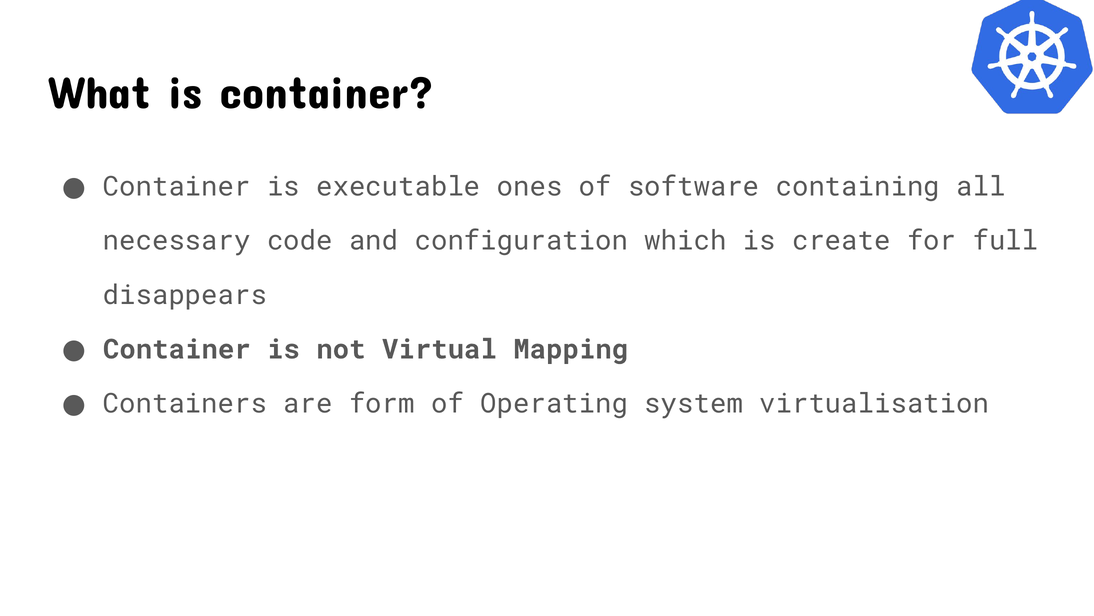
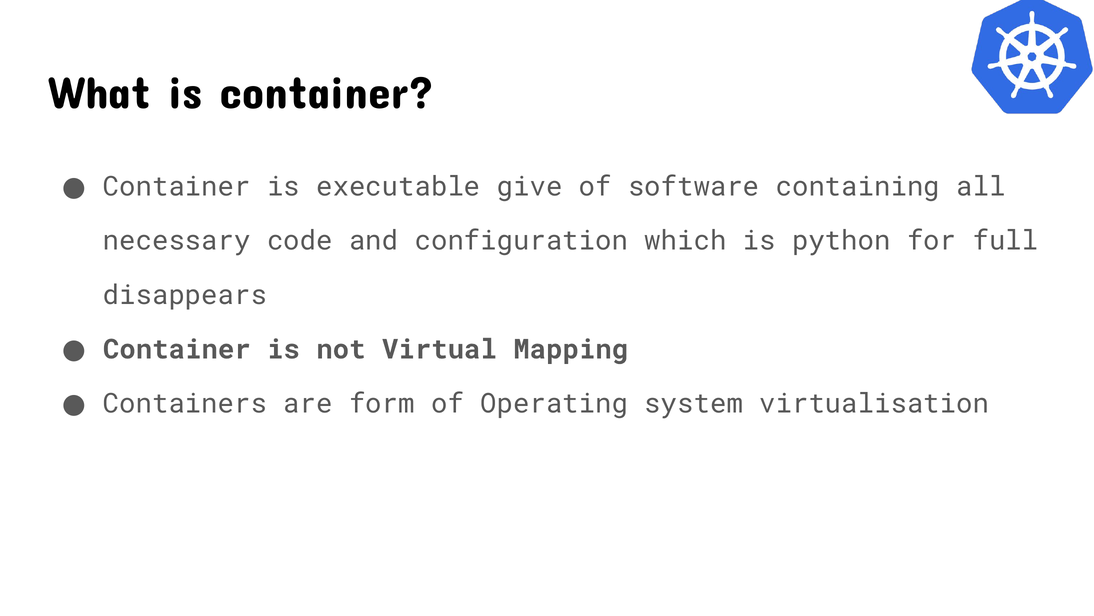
ones: ones -> give (530, 186)
create: create -> python (841, 241)
